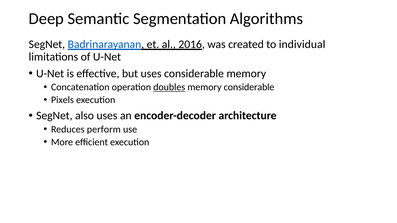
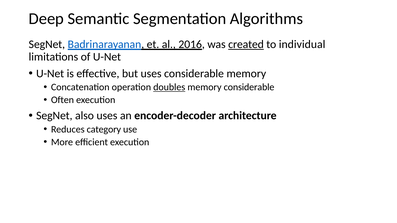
created underline: none -> present (246, 44)
Pixels: Pixels -> Often (62, 100)
perform: perform -> category (104, 129)
